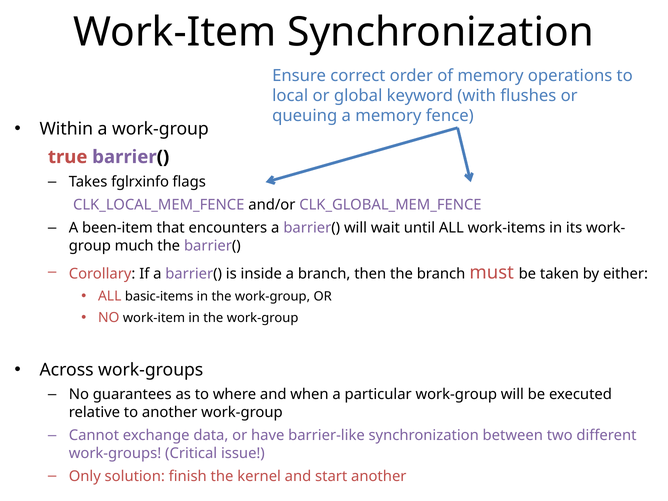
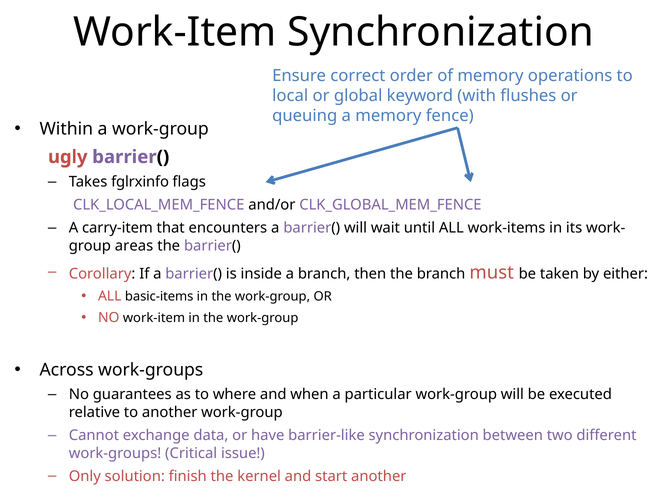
true: true -> ugly (68, 157)
been-item: been-item -> carry-item (117, 228)
much: much -> areas (134, 246)
